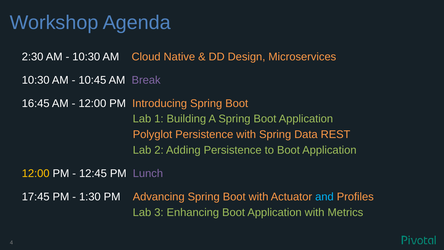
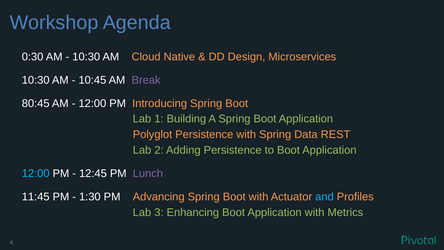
2:30: 2:30 -> 0:30 (33, 57)
16:45: 16:45 -> 80:45 (36, 103)
12:00 colour: yellow -> light blue (36, 173)
17:45: 17:45 -> 11:45 (36, 197)
